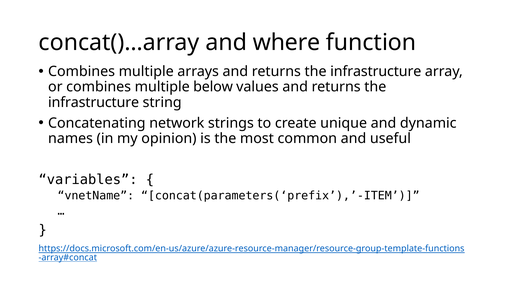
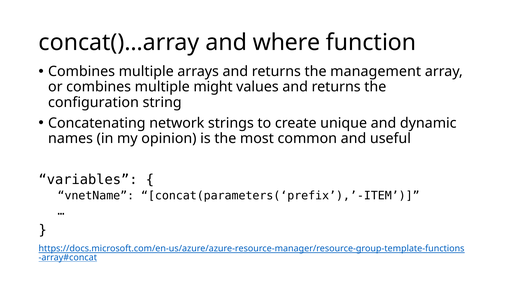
infrastructure: infrastructure -> management (376, 71)
below: below -> might (213, 87)
infrastructure: infrastructure -> configuration (93, 102)
